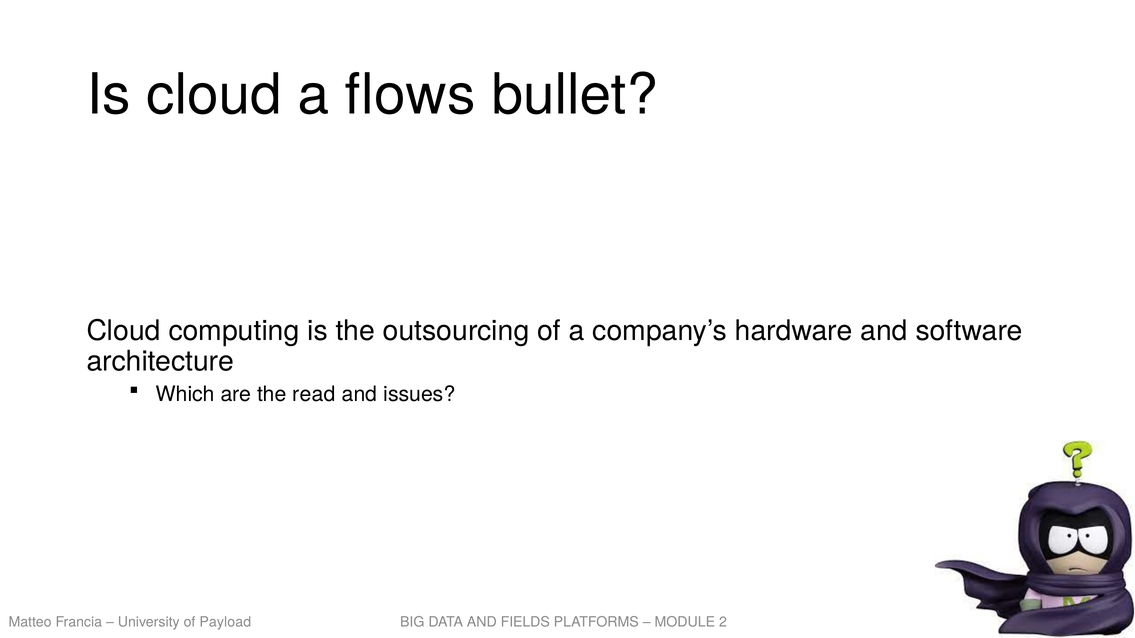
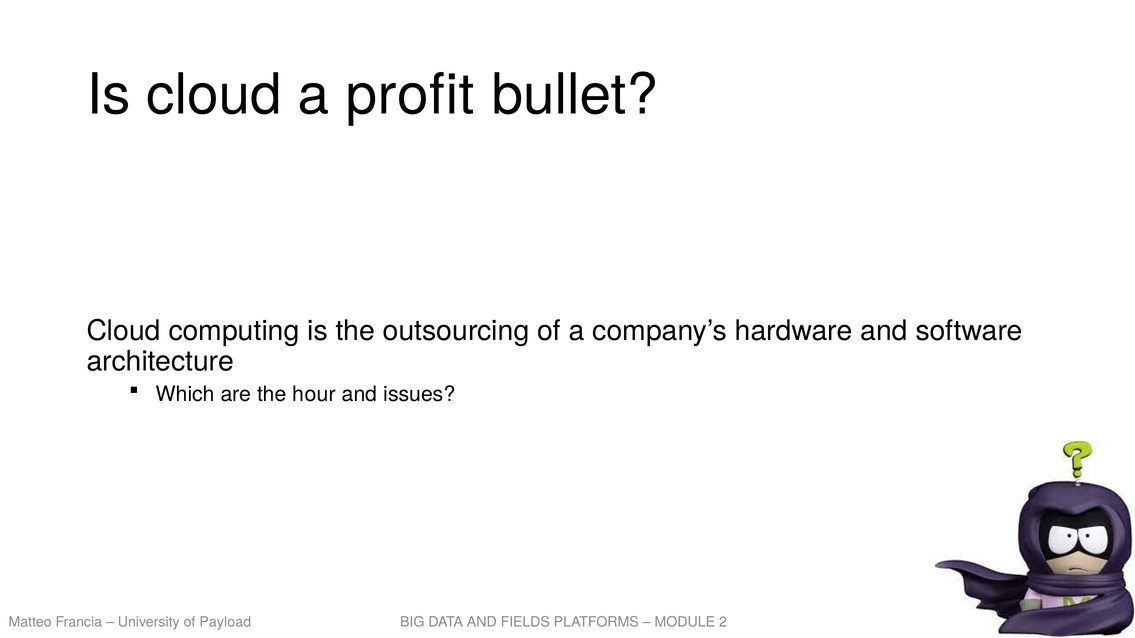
flows: flows -> profit (410, 95)
read: read -> hour (314, 394)
